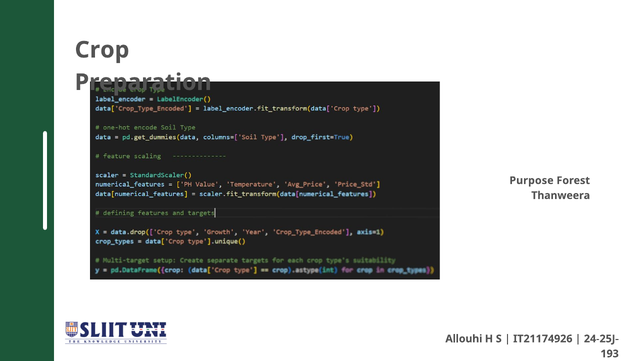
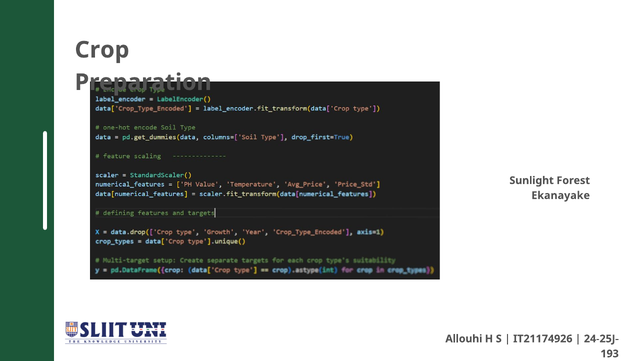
Purpose: Purpose -> Sunlight (532, 181)
Thanweera: Thanweera -> Ekanayake (561, 196)
